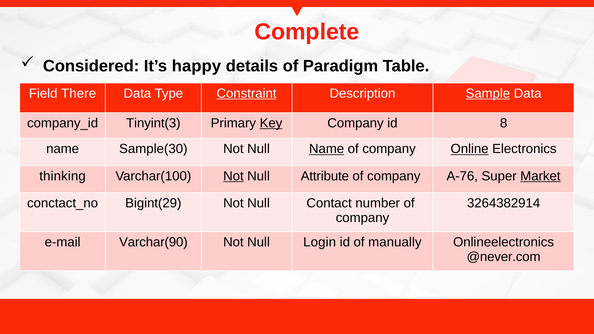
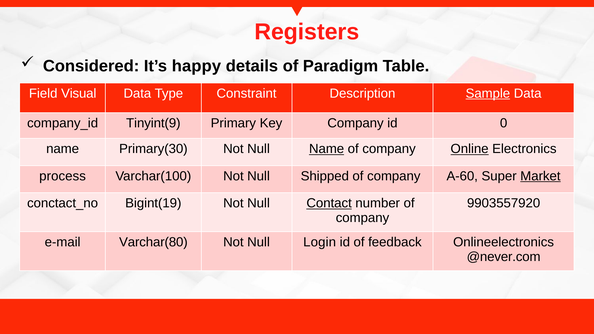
Complete: Complete -> Registers (307, 32)
There: There -> Visual (79, 93)
Constraint underline: present -> none (247, 93)
Tinyint(3: Tinyint(3 -> Tinyint(9 (153, 123)
Key underline: present -> none (271, 123)
8: 8 -> 0 (504, 123)
Sample(30: Sample(30 -> Primary(30 (153, 149)
thinking: thinking -> process (63, 176)
Not underline: present -> none (233, 176)
Attribute: Attribute -> Shipped (325, 176)
A-76: A-76 -> A-60 (462, 176)
Bigint(29: Bigint(29 -> Bigint(19 (153, 203)
Contact underline: none -> present (329, 203)
3264382914: 3264382914 -> 9903557920 (504, 203)
Varchar(90: Varchar(90 -> Varchar(80 (153, 242)
manually: manually -> feedback (395, 242)
